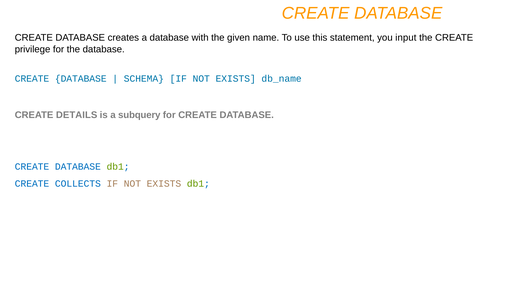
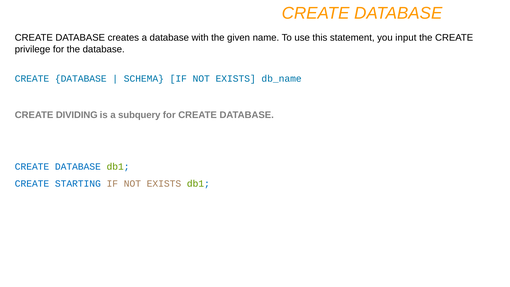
DETAILS: DETAILS -> DIVIDING (77, 115)
COLLECTS: COLLECTS -> STARTING (78, 184)
